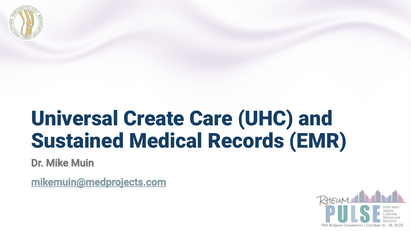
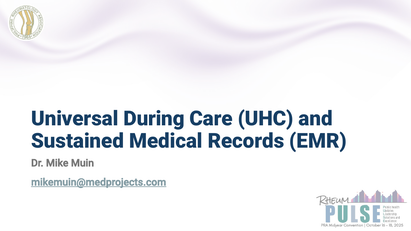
Create: Create -> During (154, 119)
